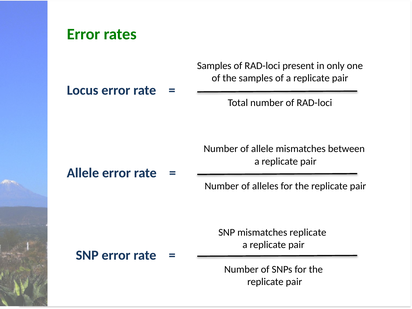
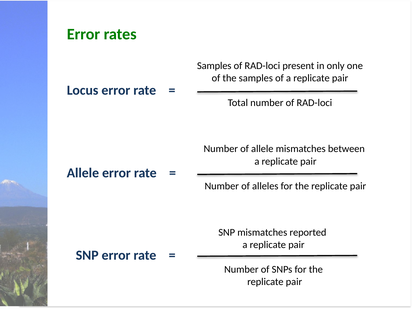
mismatches replicate: replicate -> reported (308, 232)
